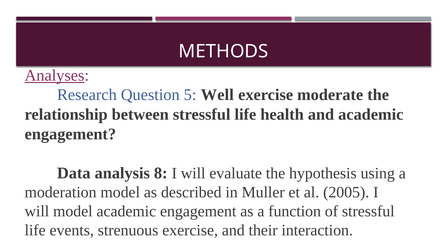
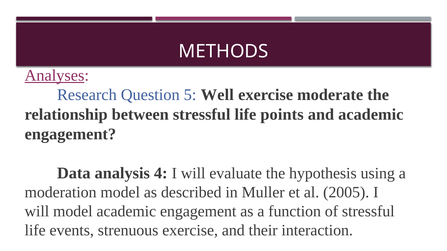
health: health -> points (282, 115)
8: 8 -> 4 (161, 173)
